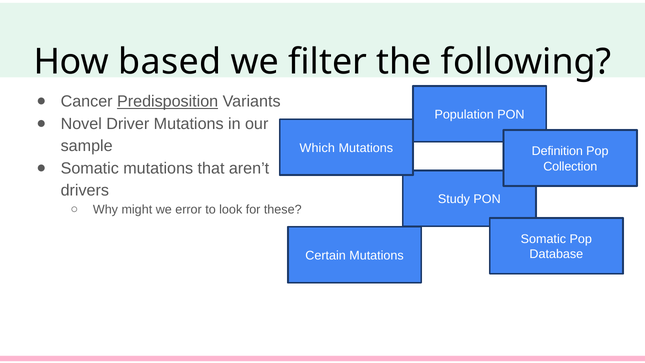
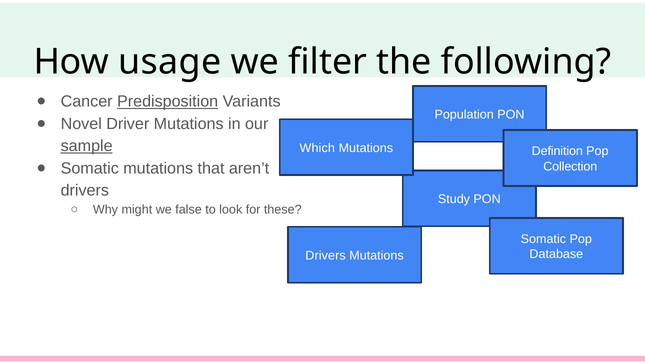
based: based -> usage (170, 62)
sample underline: none -> present (87, 146)
error: error -> false (189, 210)
Certain: Certain -> Drivers (326, 256)
